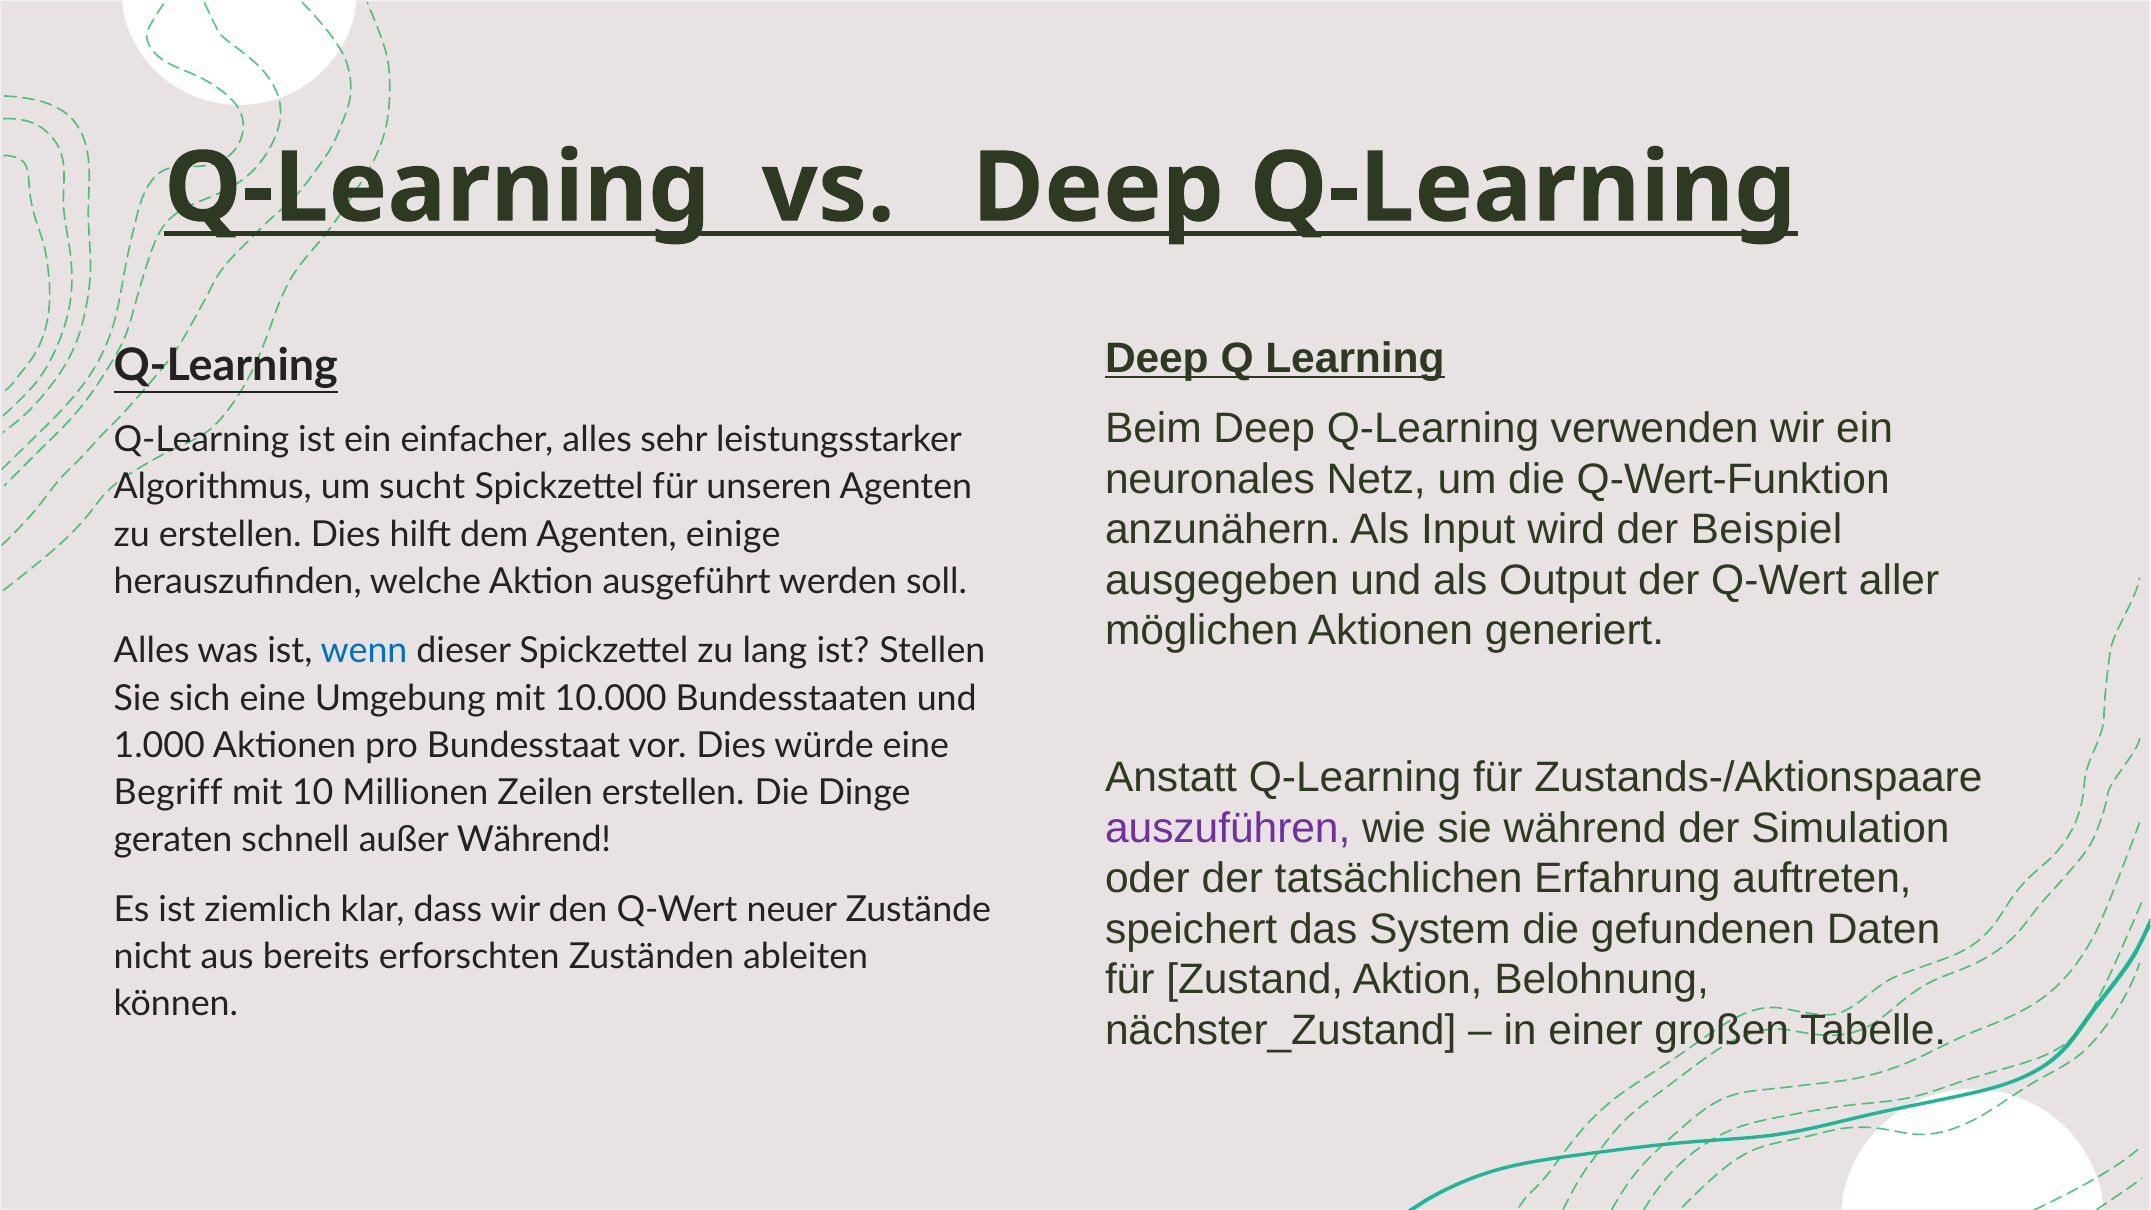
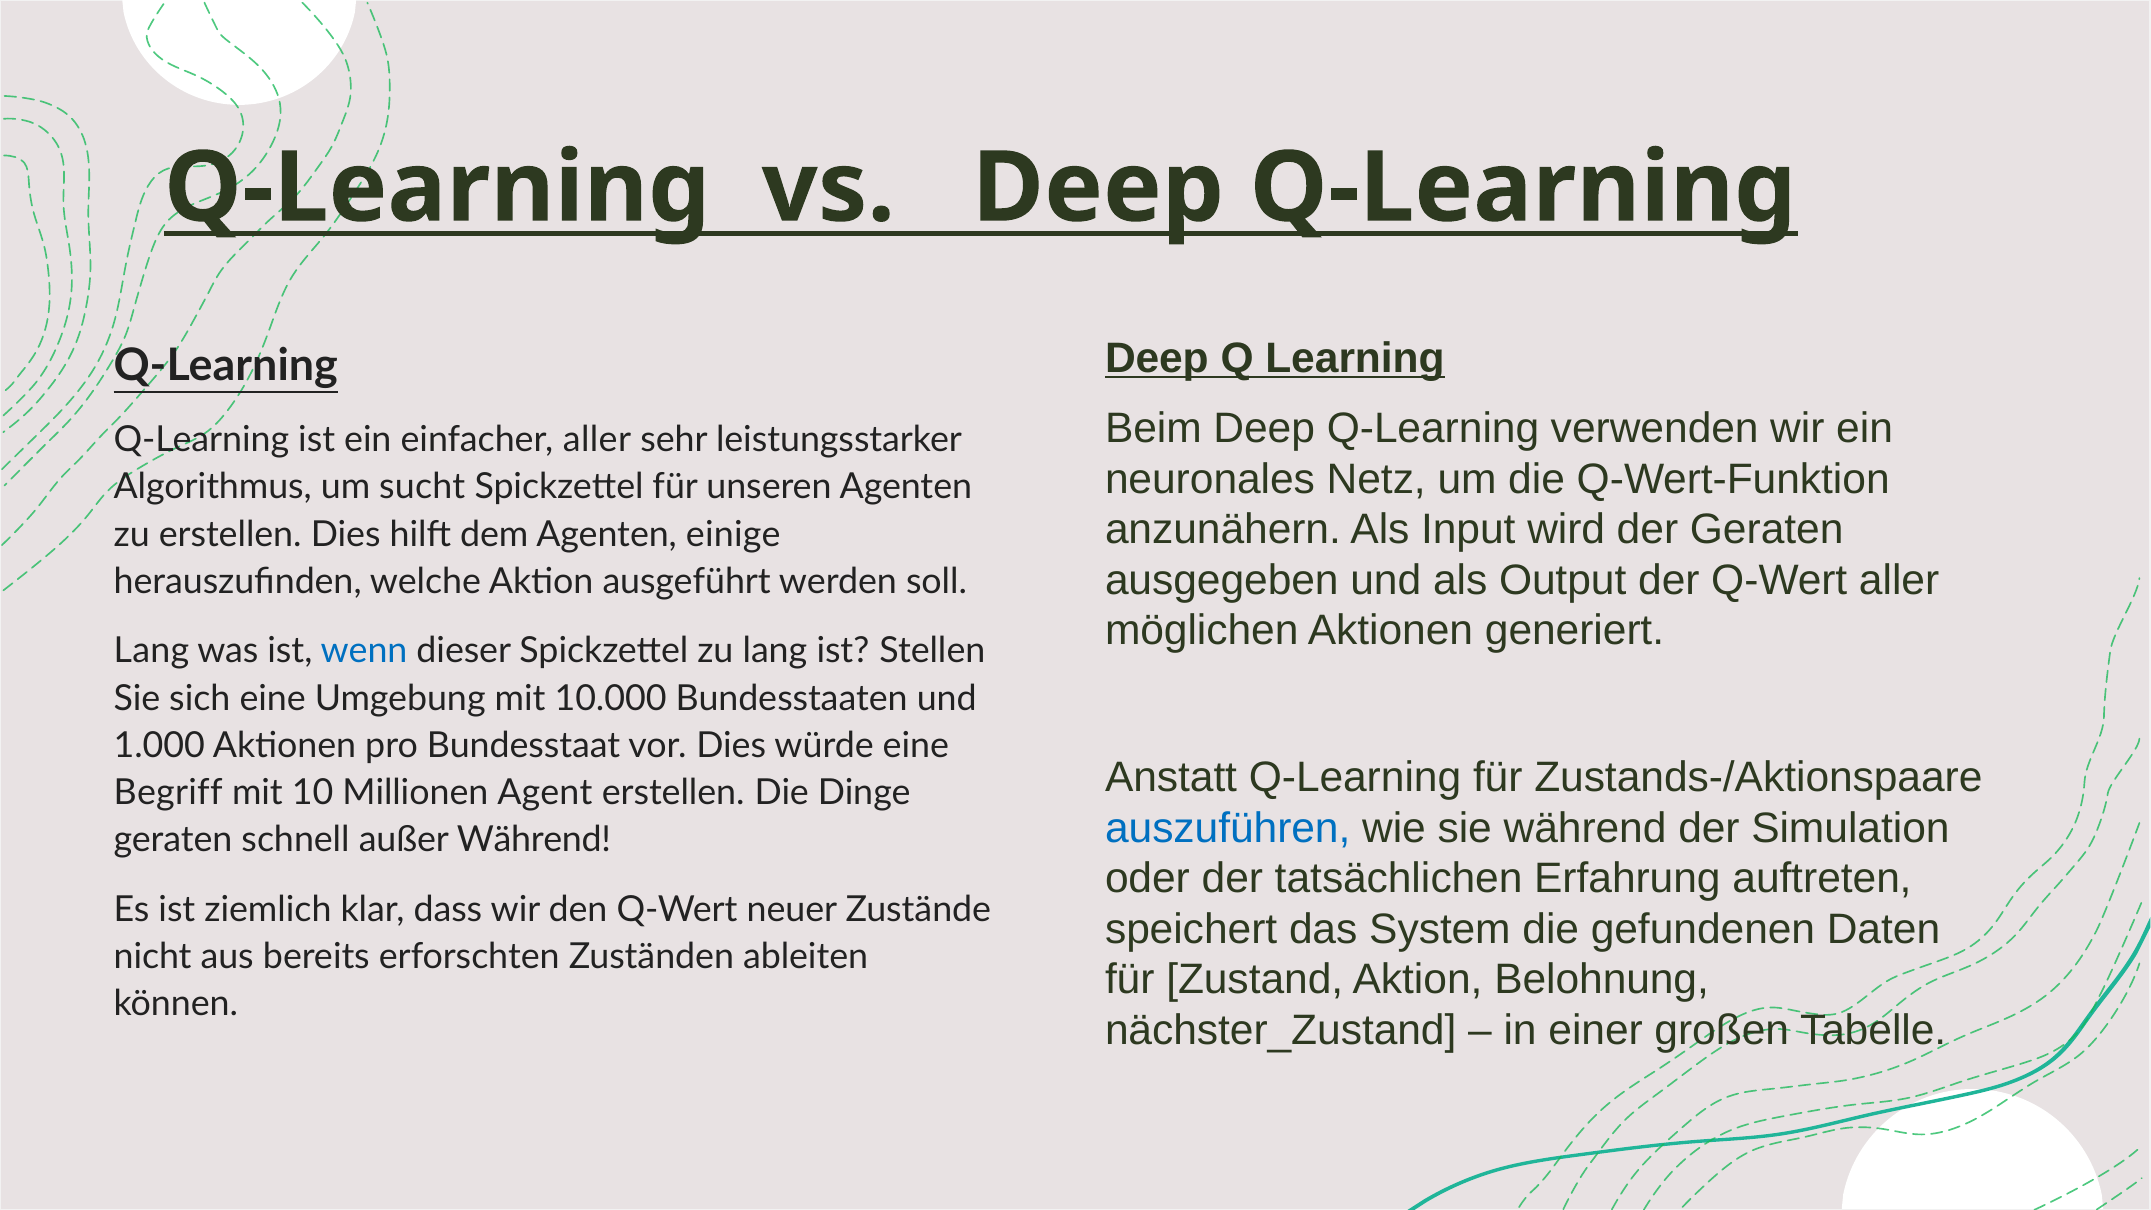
einfacher alles: alles -> aller (597, 440)
der Beispiel: Beispiel -> Geraten (1767, 530)
Alles: Alles -> Lang (152, 651)
Zeilen: Zeilen -> Agent (545, 793)
auszuführen colour: purple -> blue (1228, 828)
